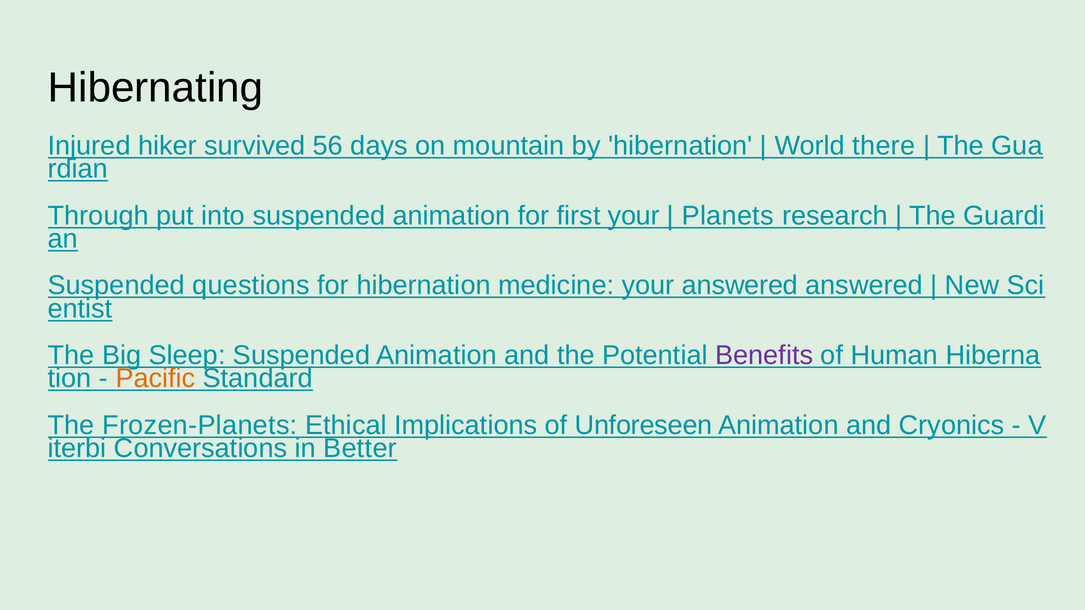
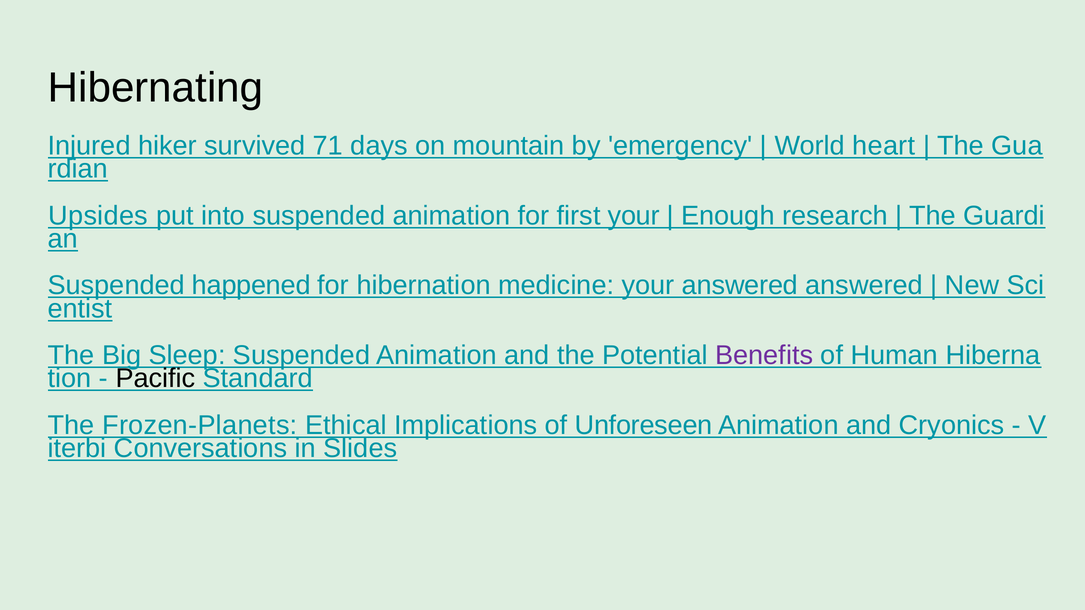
56: 56 -> 71 (328, 146)
by hibernation: hibernation -> emergency (680, 146)
there: there -> heart (884, 146)
Through: Through -> Upsides (98, 216)
Planets: Planets -> Enough (728, 216)
questions: questions -> happened (251, 286)
Pacific colour: orange -> black (155, 379)
Better: Better -> Slides (360, 449)
